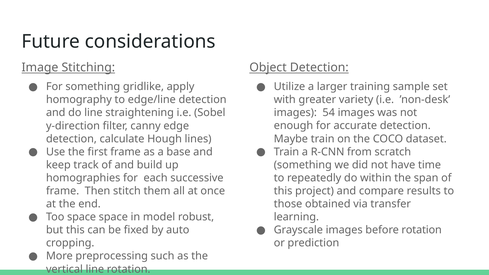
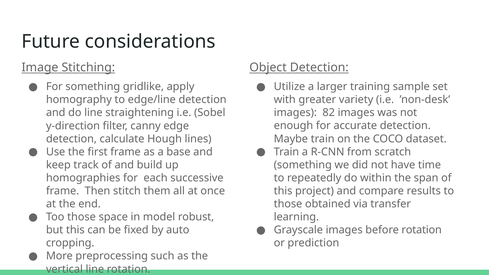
54: 54 -> 82 (329, 113)
Too space: space -> those (82, 217)
